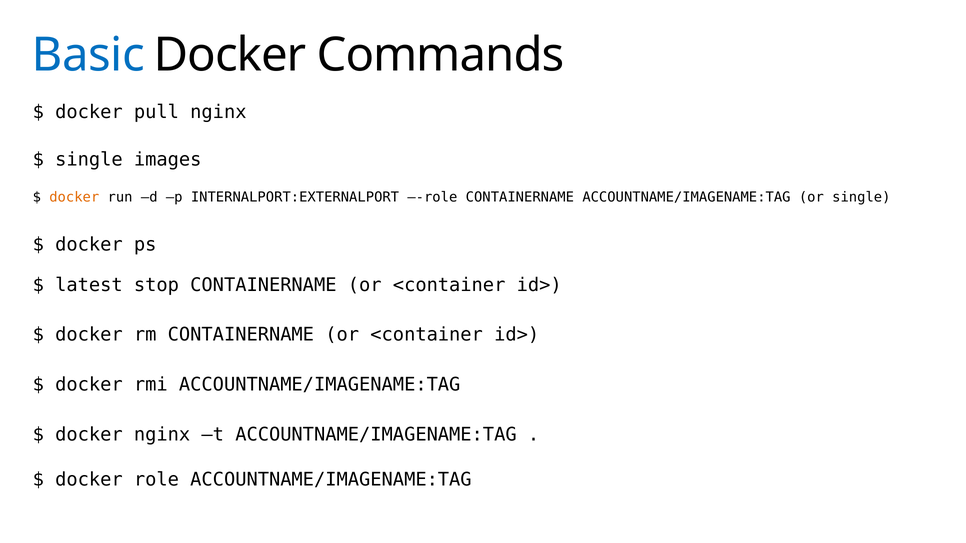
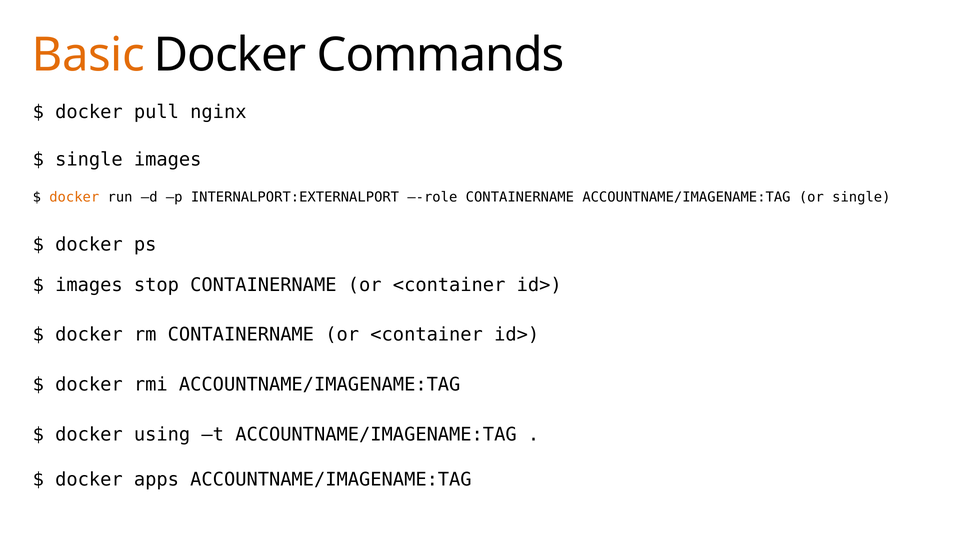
Basic colour: blue -> orange (88, 55)
latest: latest -> images (89, 285)
docker nginx: nginx -> using (162, 435)
role: role -> apps (157, 480)
